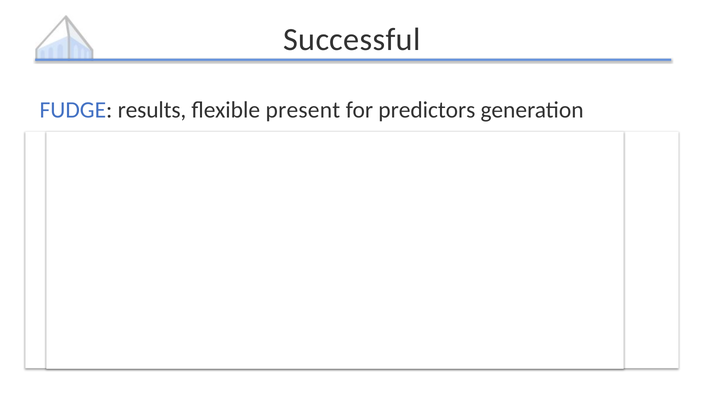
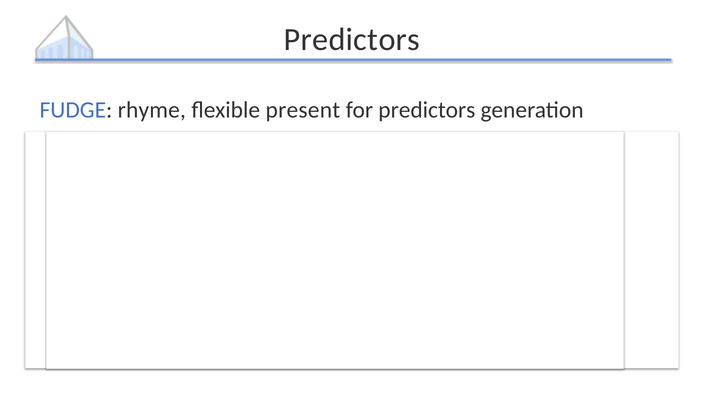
Successful: Successful -> Predictors (352, 40)
results: results -> rhyme (152, 110)
